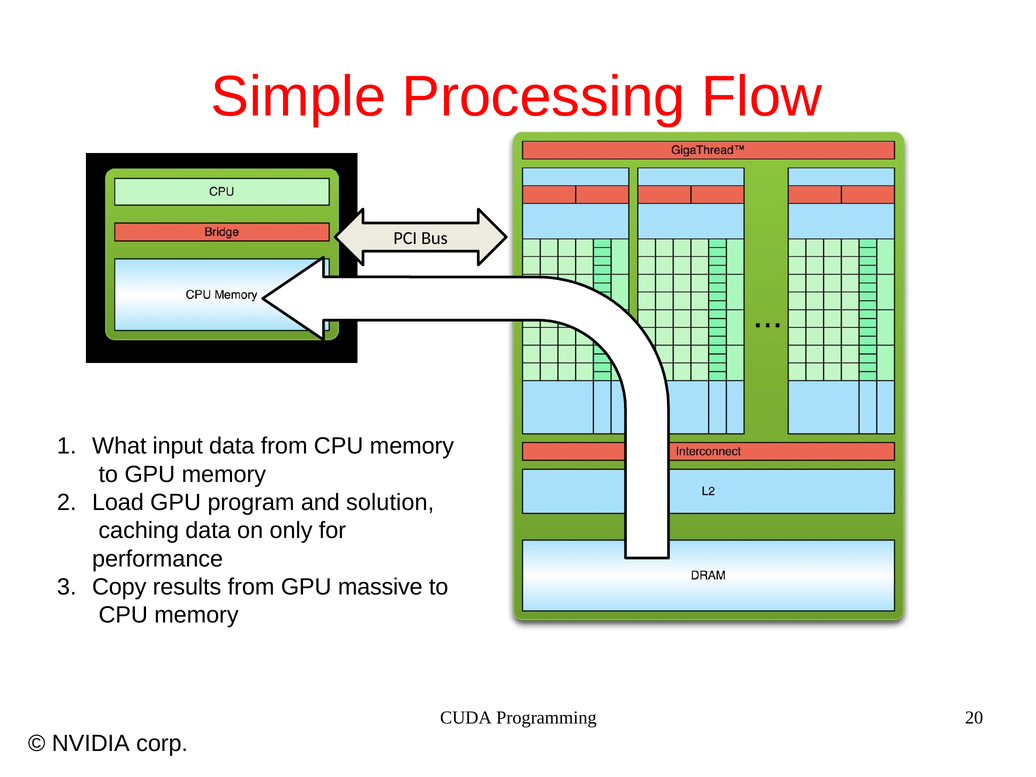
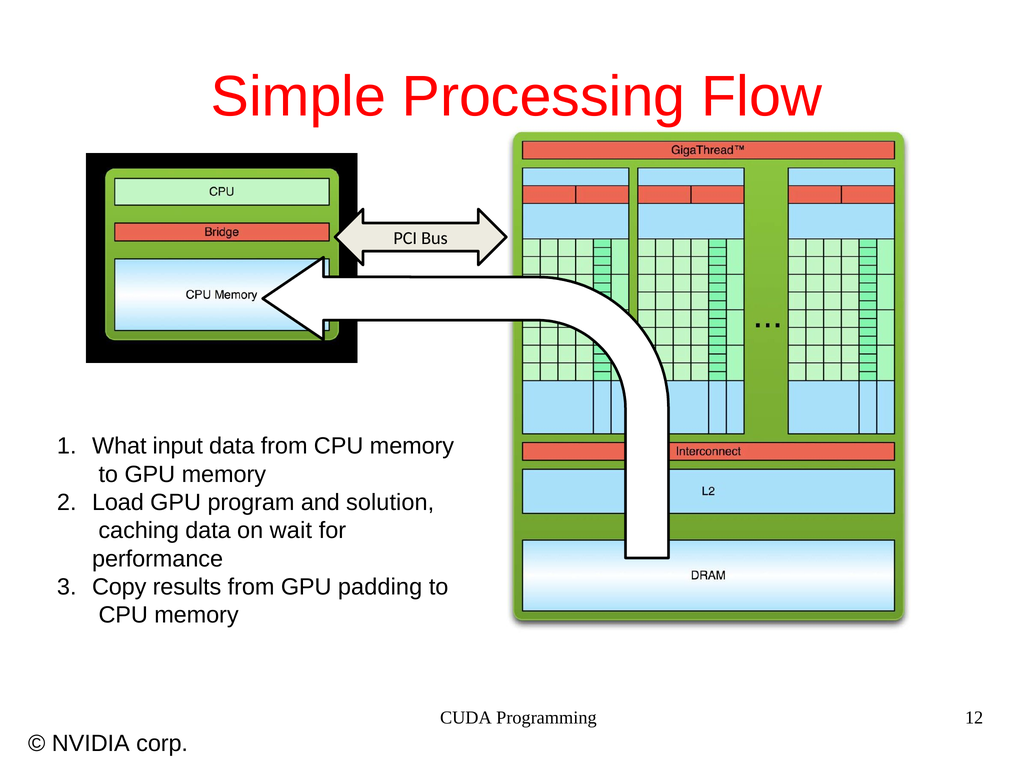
only: only -> wait (291, 531)
massive: massive -> padding (380, 587)
20: 20 -> 12 (974, 718)
